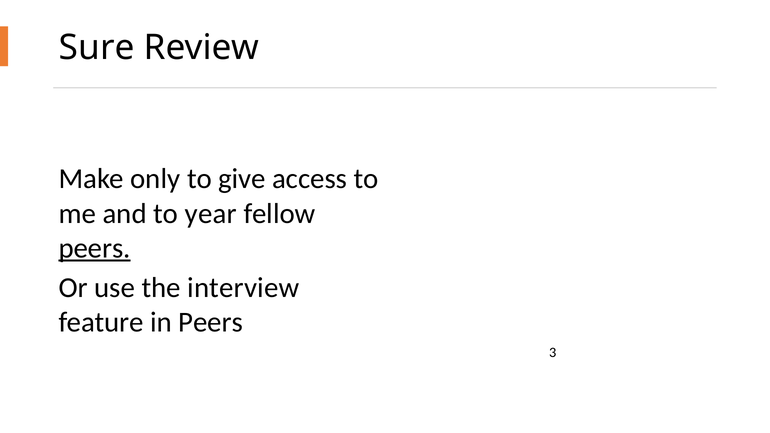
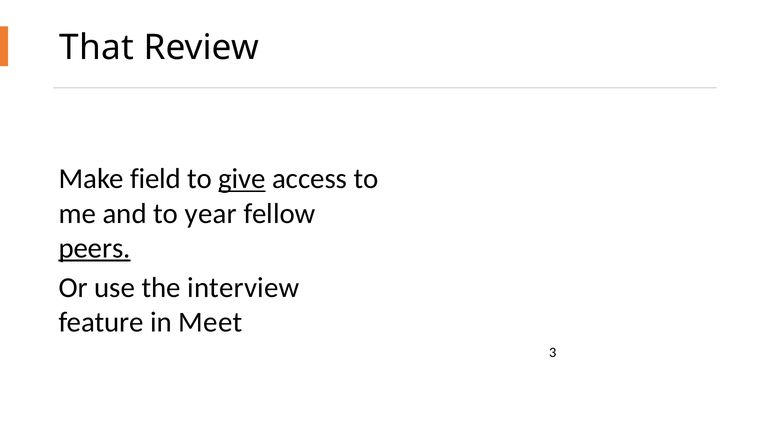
Sure: Sure -> That (97, 48)
only: only -> field (155, 179)
give underline: none -> present (242, 179)
in Peers: Peers -> Meet (210, 322)
